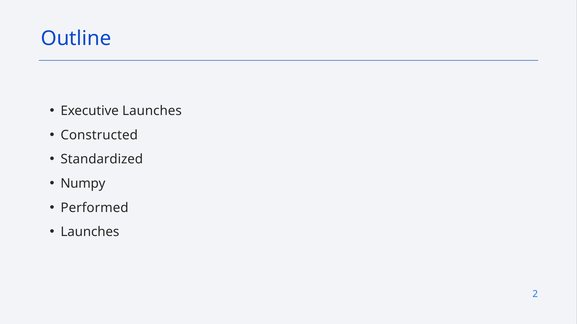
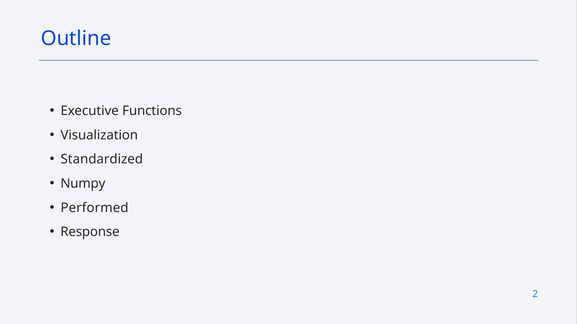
Executive Launches: Launches -> Functions (152, 111)
Constructed: Constructed -> Visualization (99, 135)
Launches: Launches -> Response (90, 232)
